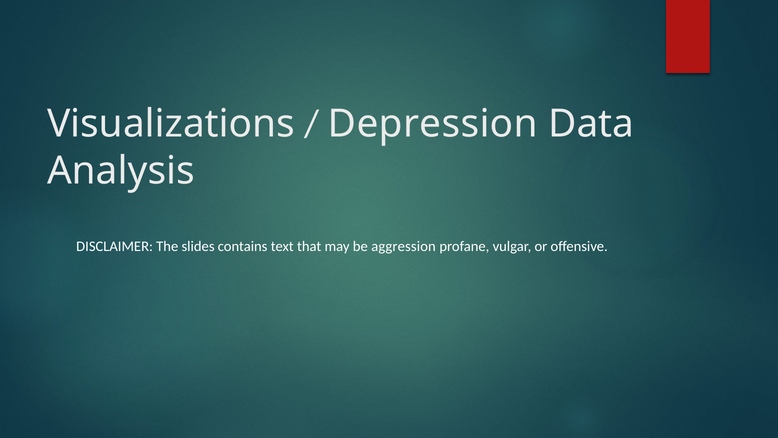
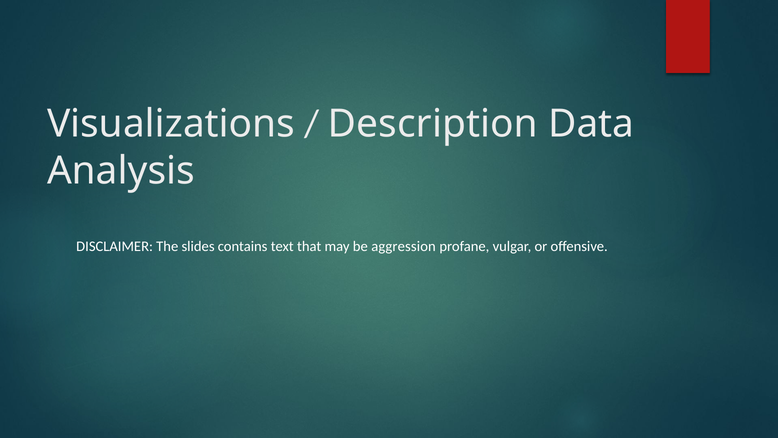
Depression: Depression -> Description (433, 124)
